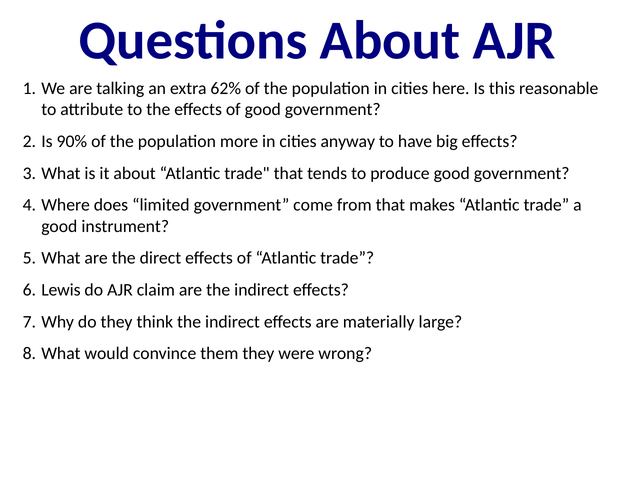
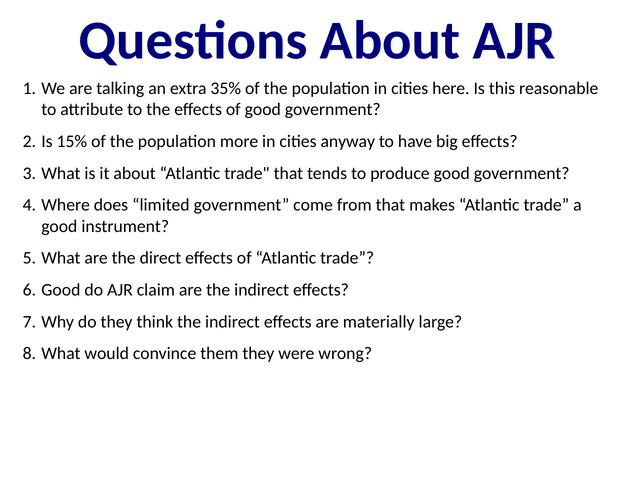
62%: 62% -> 35% (226, 88)
90%: 90% -> 15% (72, 141)
Lewis: Lewis -> Good (61, 290)
